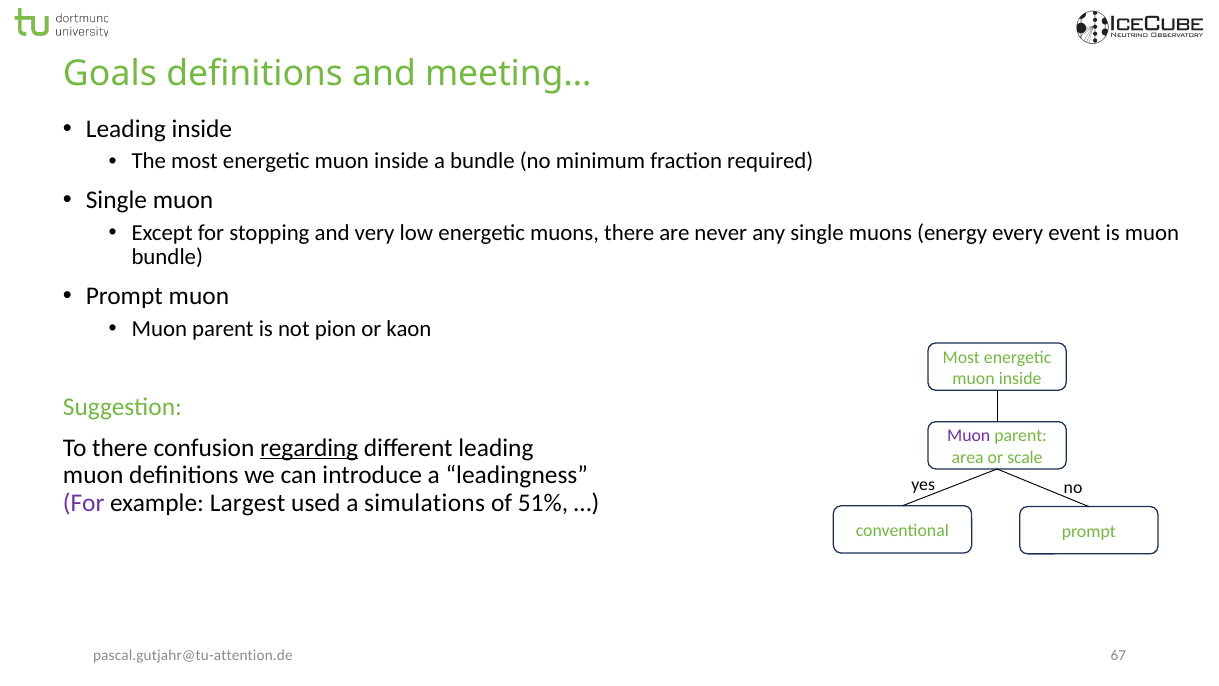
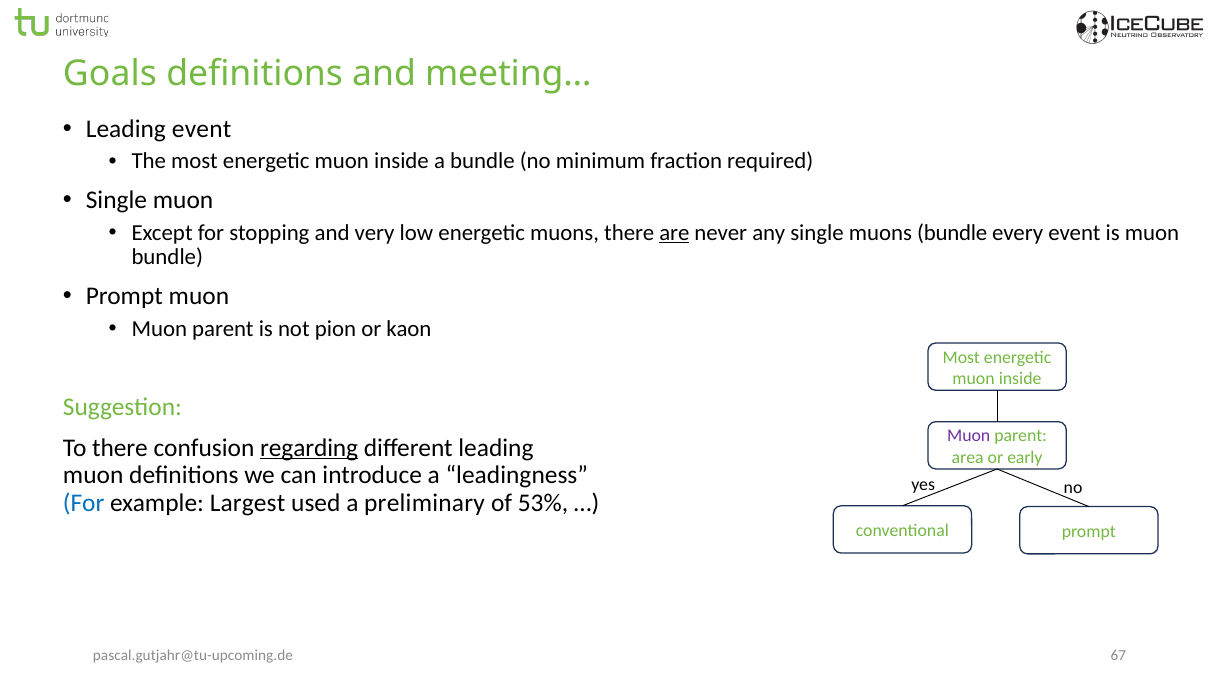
Leading inside: inside -> event (202, 129)
are underline: none -> present (674, 233)
muons energy: energy -> bundle (952, 233)
scale: scale -> early (1025, 457)
For colour: purple -> blue (84, 502)
simulations: simulations -> preliminary (425, 502)
51%: 51% -> 53% (543, 502)
pascal.gutjahr@tu-attention.de: pascal.gutjahr@tu-attention.de -> pascal.gutjahr@tu-upcoming.de (193, 655)
